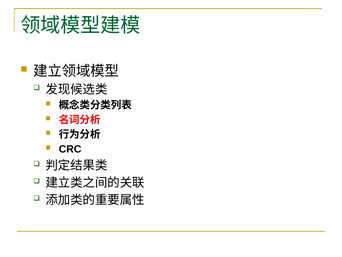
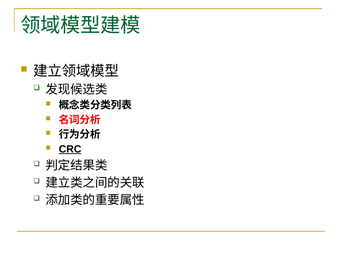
CRC underline: none -> present (70, 149)
